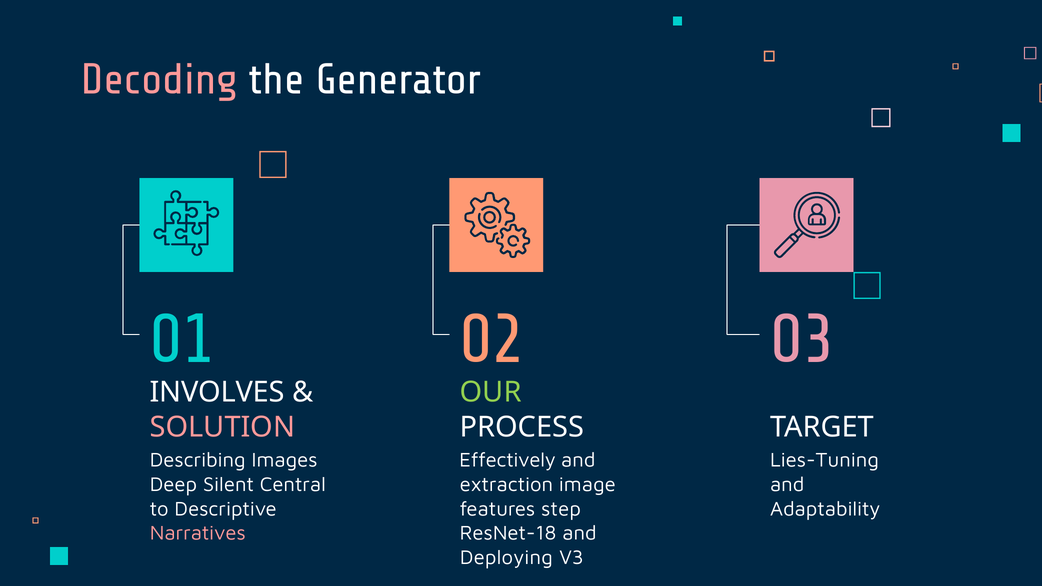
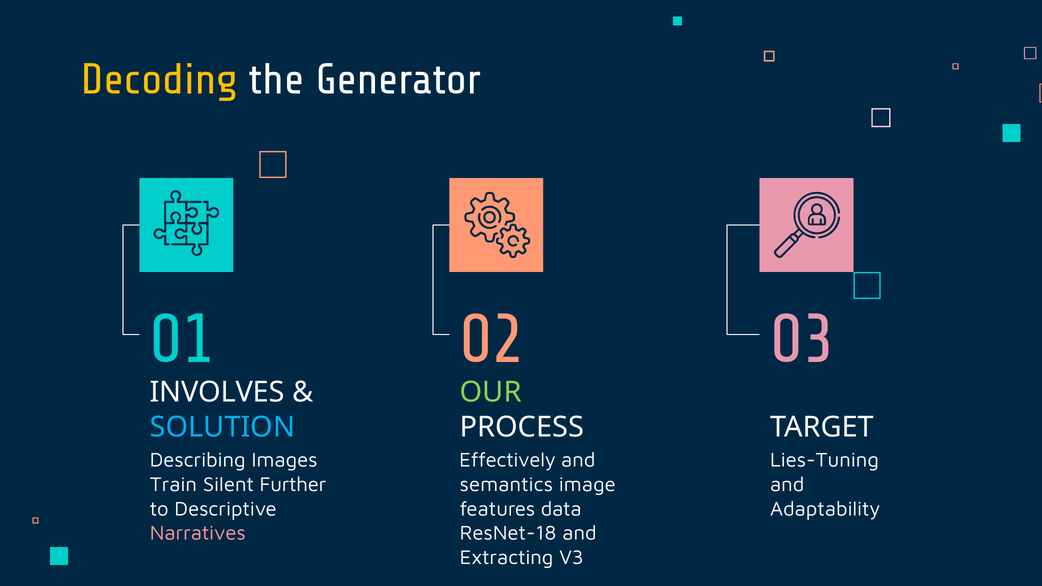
Decoding colour: pink -> yellow (159, 79)
SOLUTION colour: pink -> light blue (222, 427)
Deep: Deep -> Train (173, 485)
Central: Central -> Further (293, 485)
extraction: extraction -> semantics (506, 485)
step: step -> data (561, 509)
Deploying: Deploying -> Extracting (507, 558)
